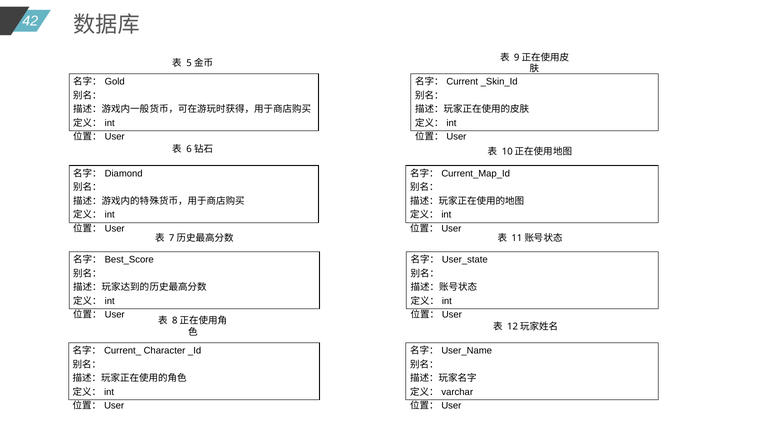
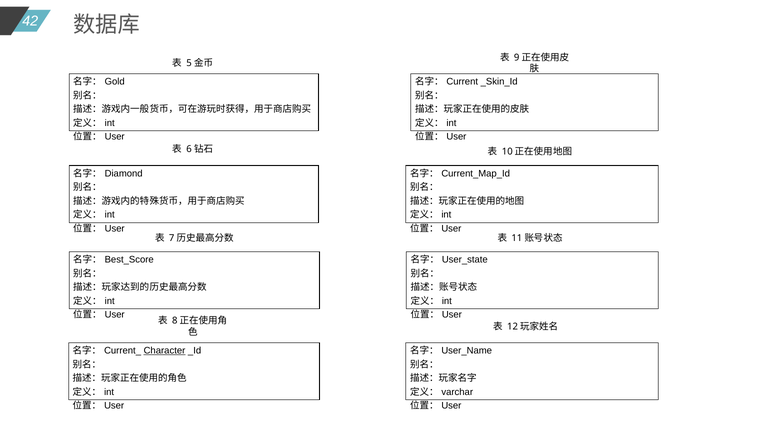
Character underline: none -> present (164, 351)
